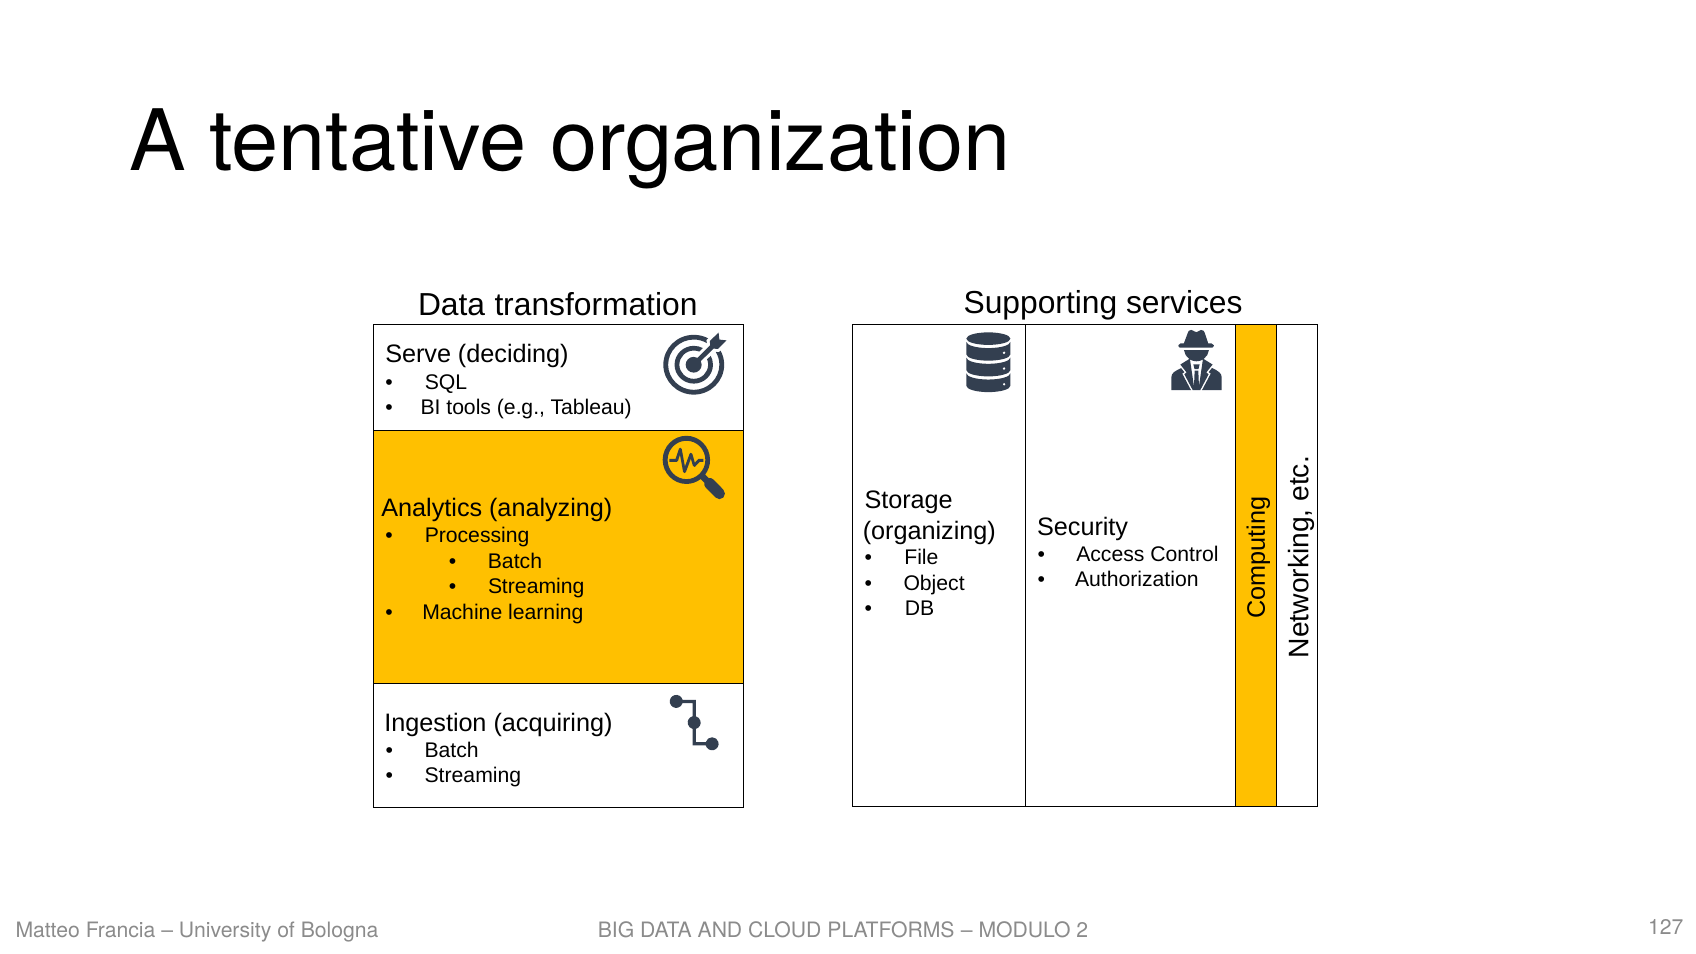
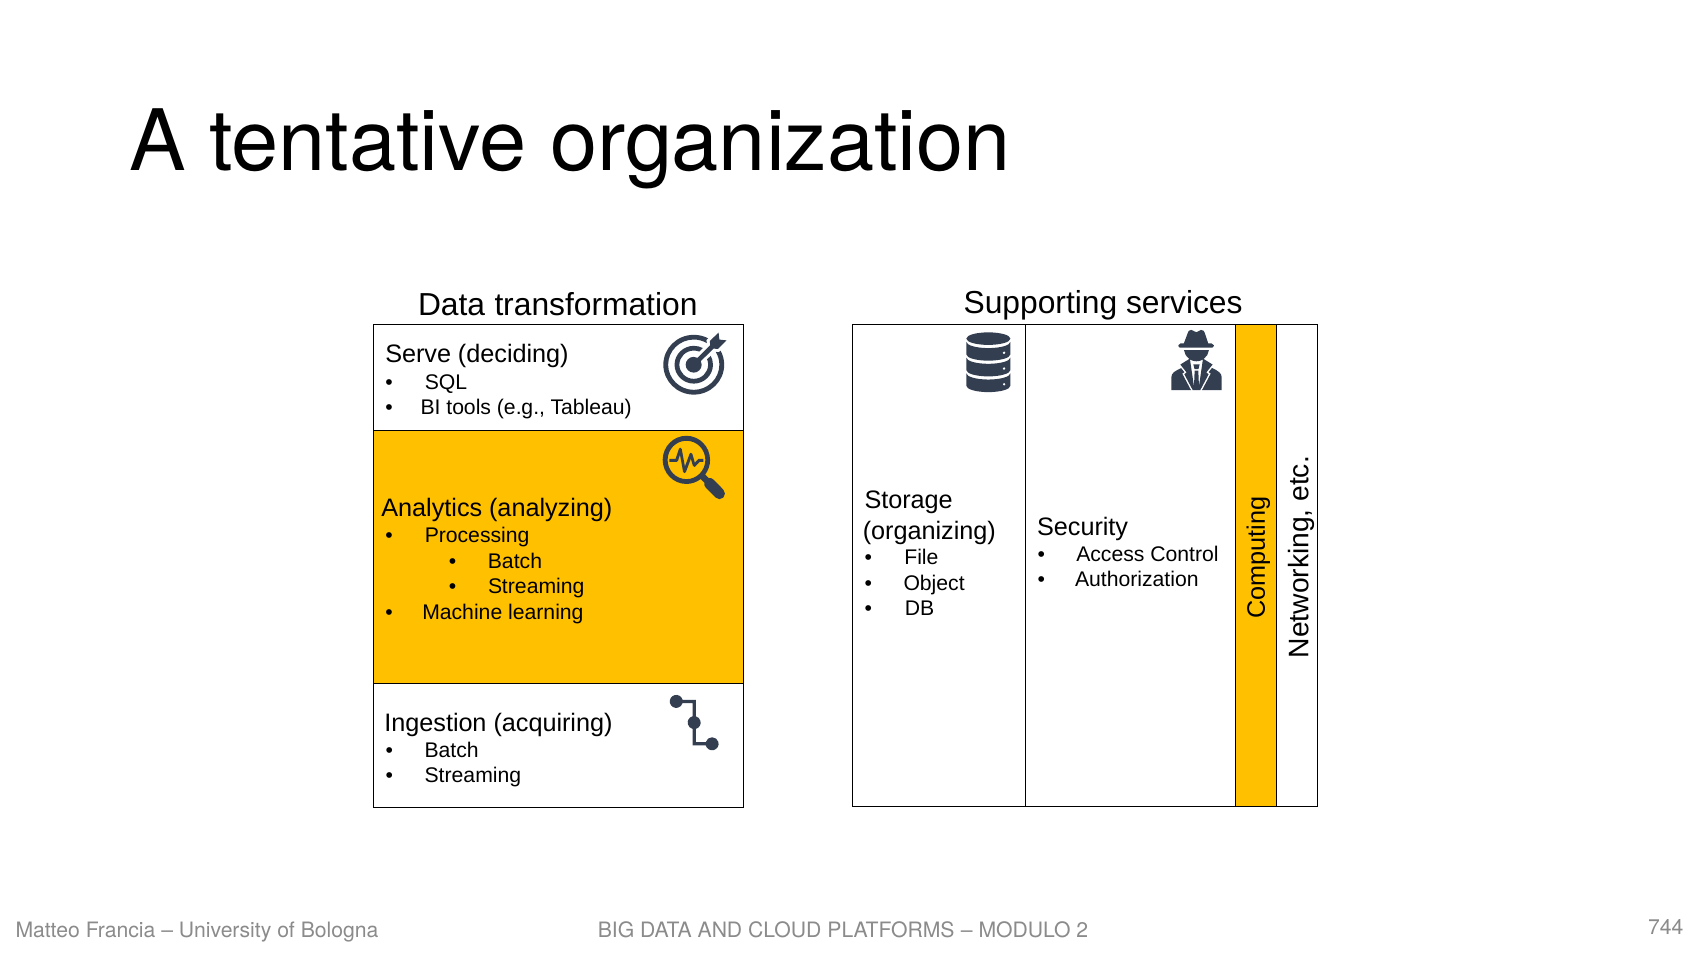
127: 127 -> 744 (1666, 928)
